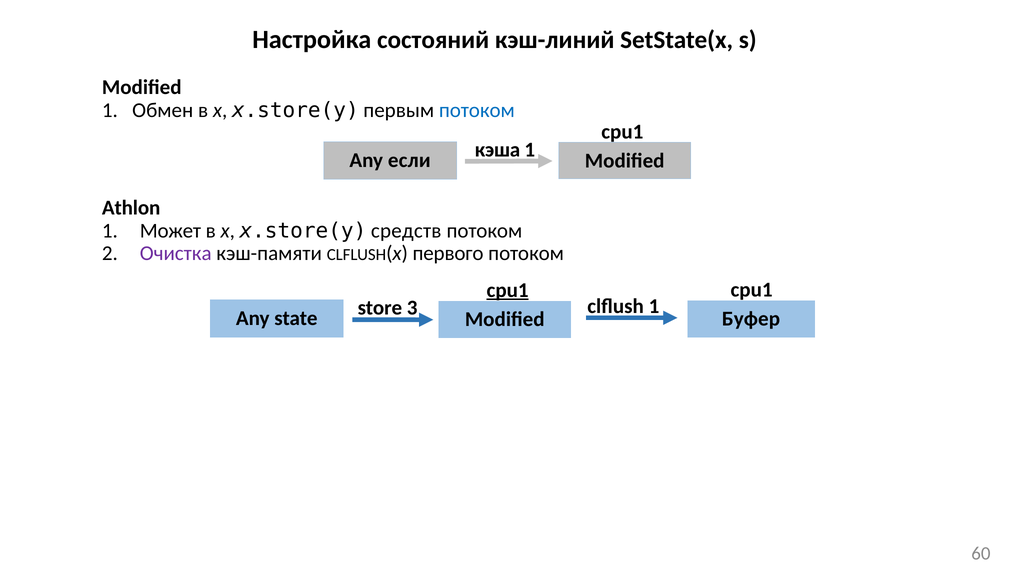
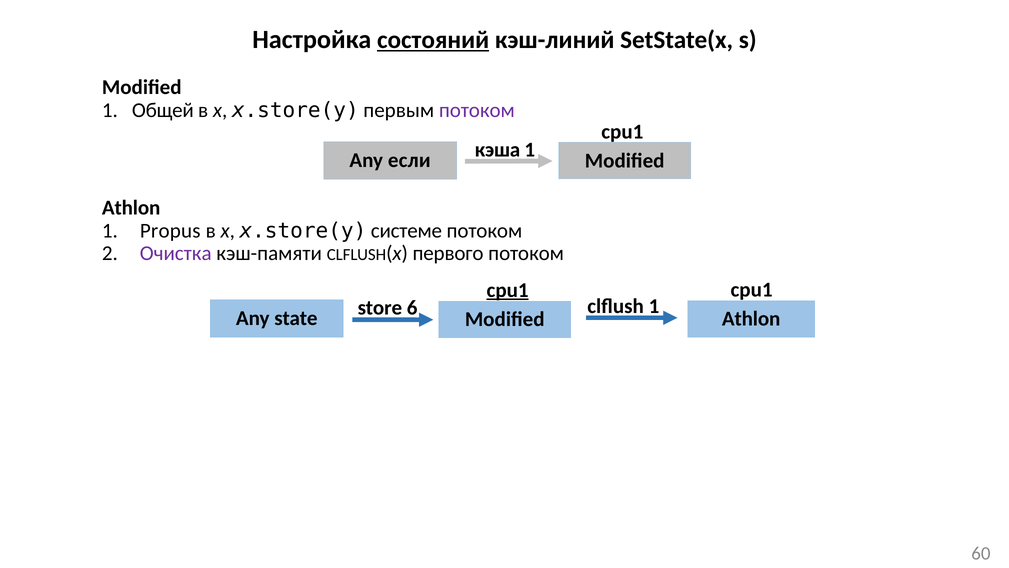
состояний underline: none -> present (433, 40)
Обмен: Обмен -> Общей (163, 110)
потоком colour: blue -> purple (477, 110)
Может: Может -> Propus (170, 231)
средств: средств -> системе (406, 231)
3: 3 -> 6 (412, 308)
state Буфер: Буфер -> Athlon (751, 319)
